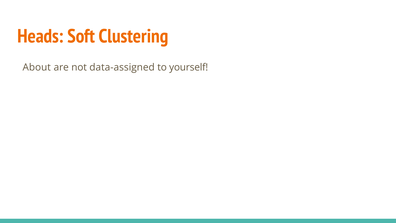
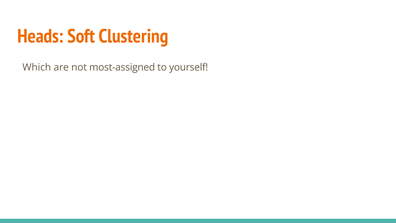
About: About -> Which (37, 67)
data-assigned: data-assigned -> most-assigned (122, 67)
